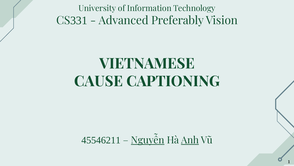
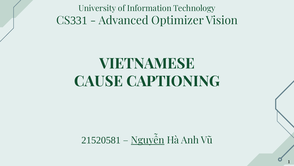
Preferably: Preferably -> Optimizer (178, 20)
45546211: 45546211 -> 21520581 (101, 140)
Anh underline: present -> none (190, 140)
